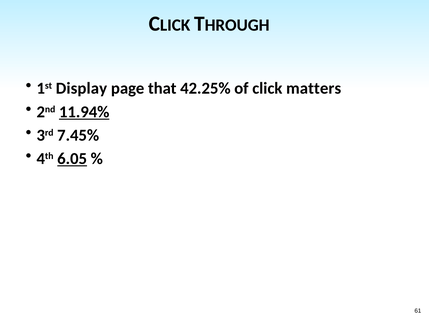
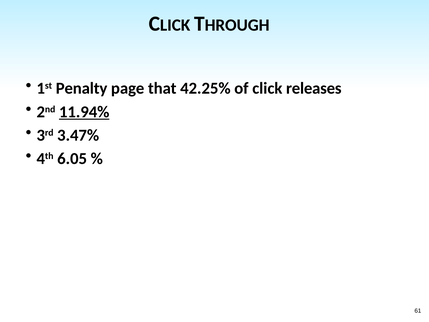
Display: Display -> Penalty (82, 88)
matters: matters -> releases (314, 88)
7.45%: 7.45% -> 3.47% (78, 135)
6.05 underline: present -> none (72, 159)
